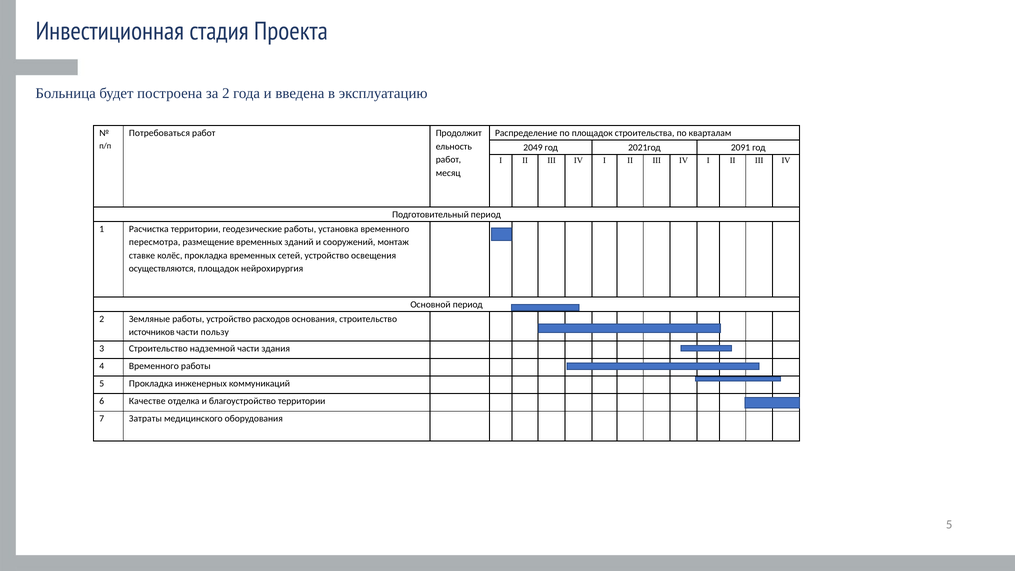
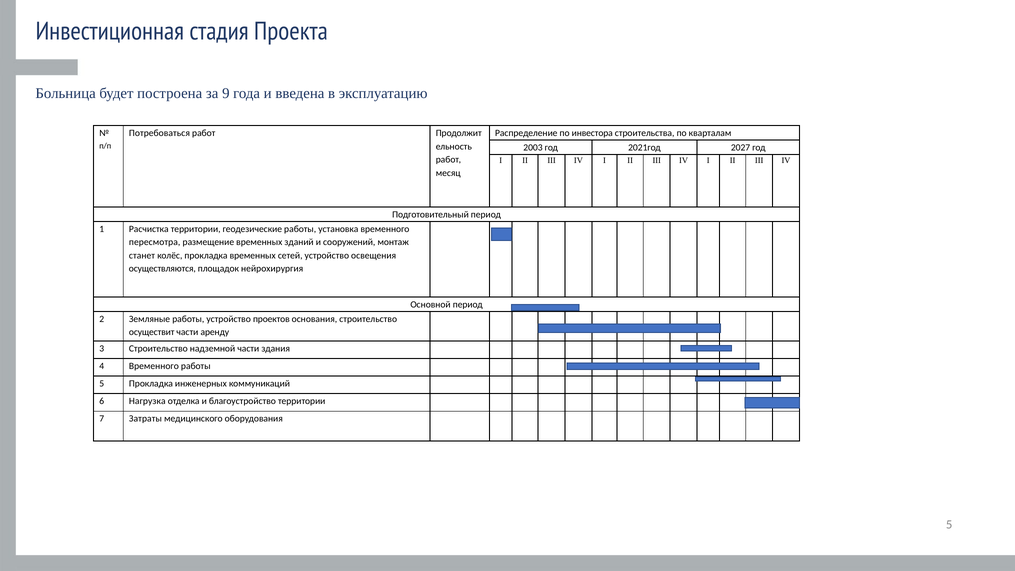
за 2: 2 -> 9 (226, 94)
по площадок: площадок -> инвестора (592, 133)
2049: 2049 -> 2003 (533, 148)
2091: 2091 -> 2027 (741, 148)
ставке: ставке -> станет (142, 255)
расходов: расходов -> проектов (271, 319)
источников: источников -> осуществит (152, 332)
пользу: пользу -> аренду (215, 332)
Качестве: Качестве -> Нагрузка (147, 401)
